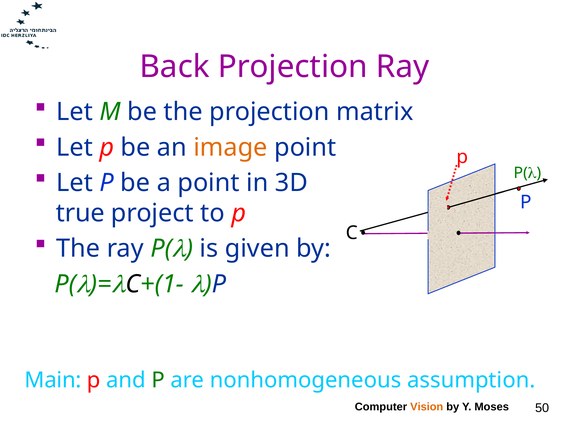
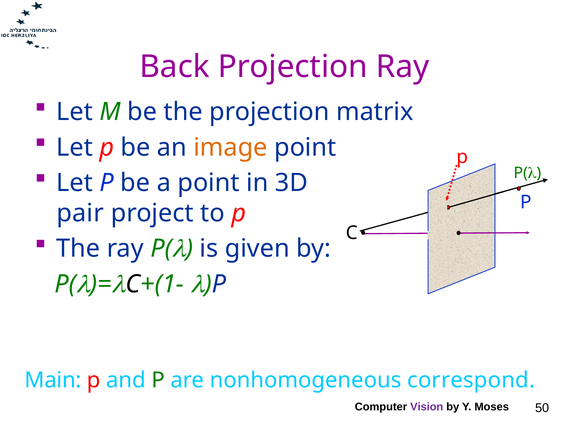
true: true -> pair (80, 213)
assumption: assumption -> correspond (471, 380)
Vision colour: orange -> purple (427, 407)
